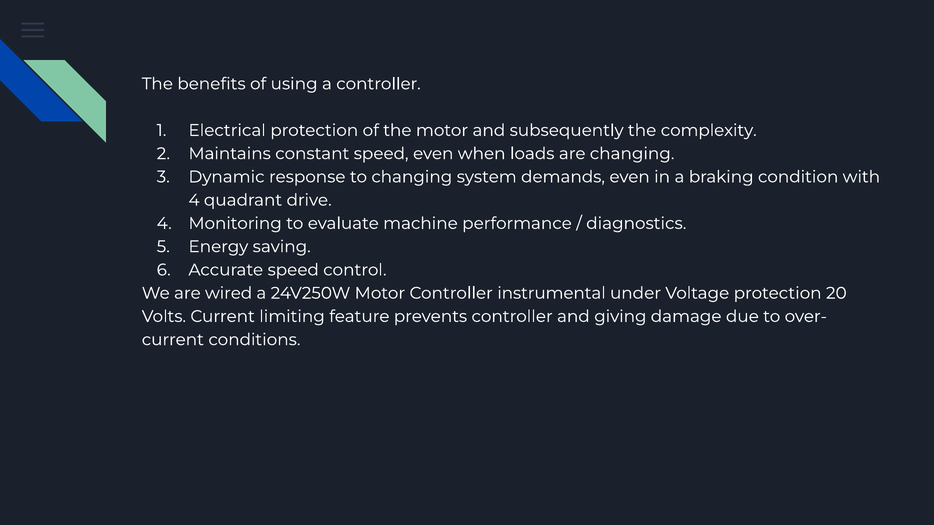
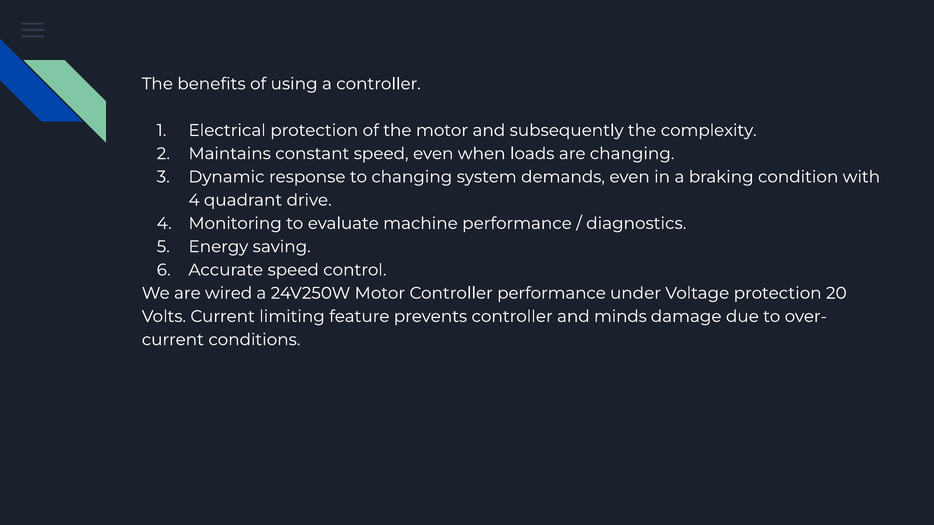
Controller instrumental: instrumental -> performance (552, 293)
giving: giving -> minds (620, 317)
